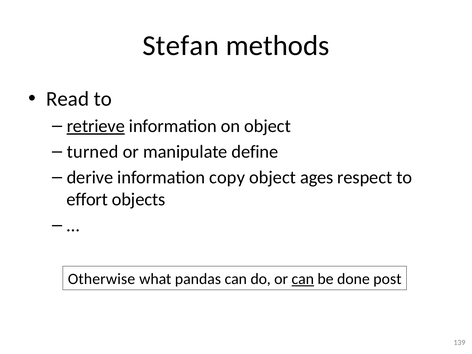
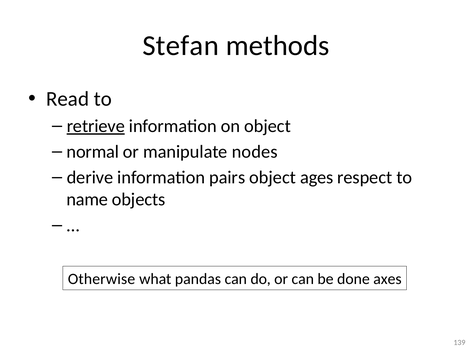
turned: turned -> normal (93, 152)
define: define -> nodes (255, 152)
copy: copy -> pairs (227, 178)
effort: effort -> name (87, 200)
can underline: present -> none (303, 279)
post: post -> axes (387, 279)
